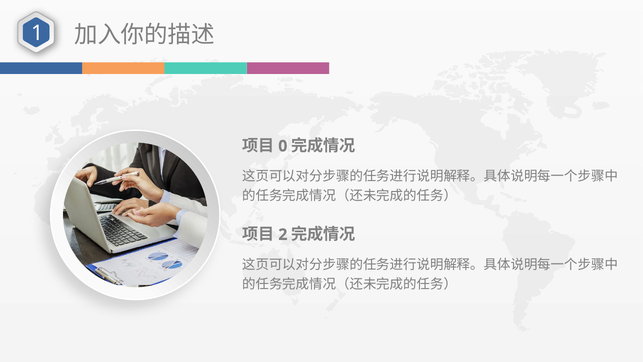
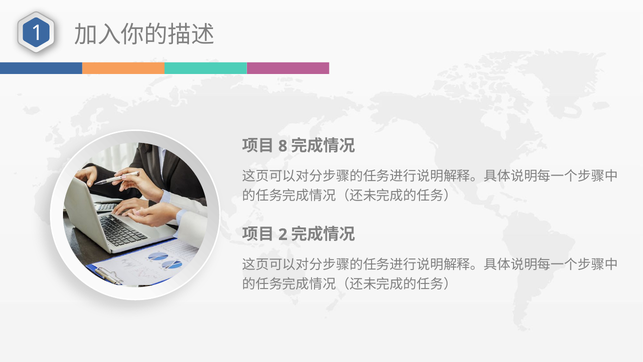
0: 0 -> 8 (283, 146)
